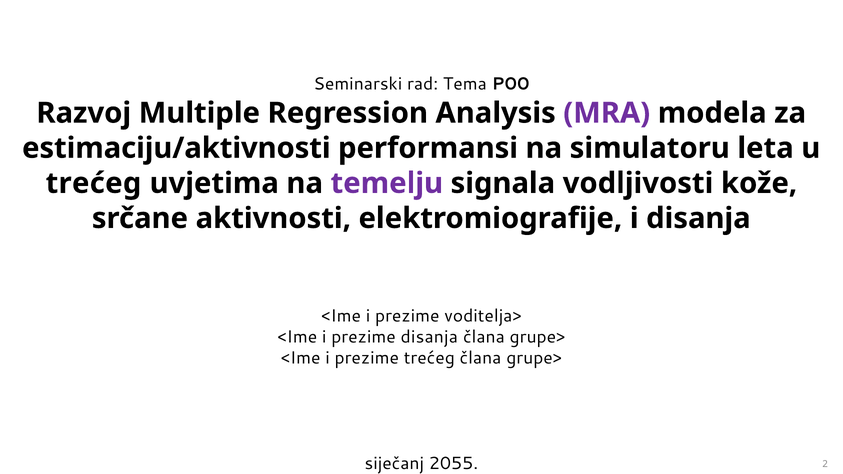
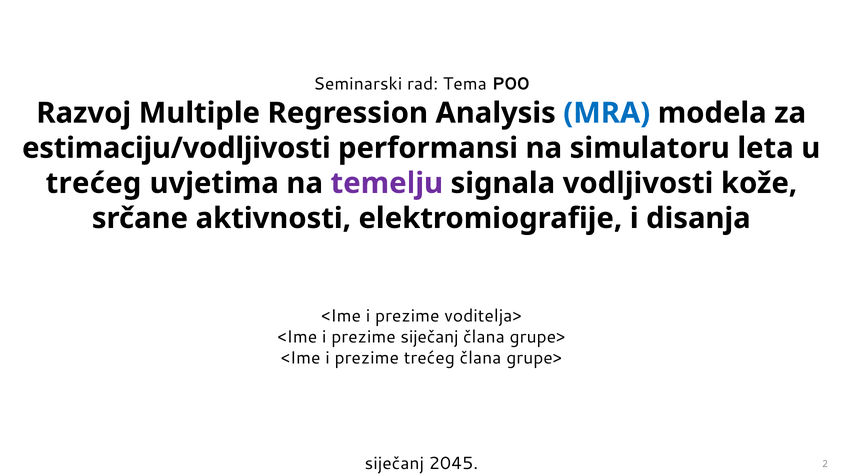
MRA colour: purple -> blue (607, 113)
estimaciju/aktivnosti: estimaciju/aktivnosti -> estimaciju/vodljivosti (176, 148)
prezime disanja: disanja -> siječanj (429, 337)
2055: 2055 -> 2045 (454, 463)
